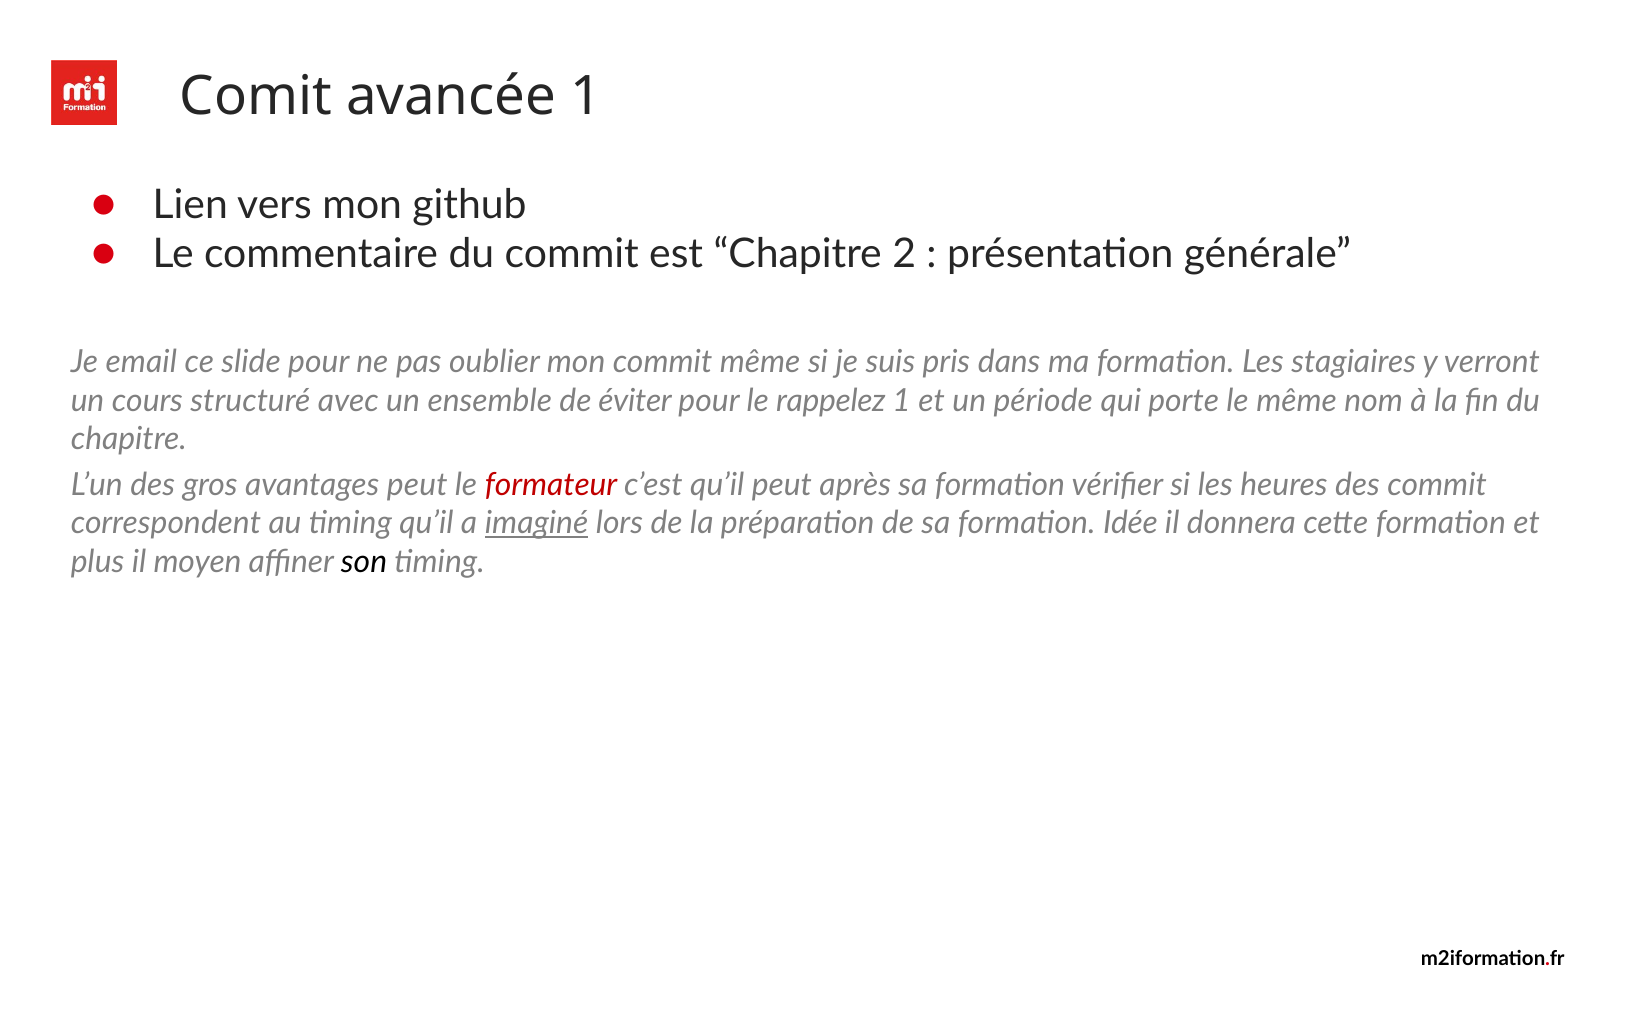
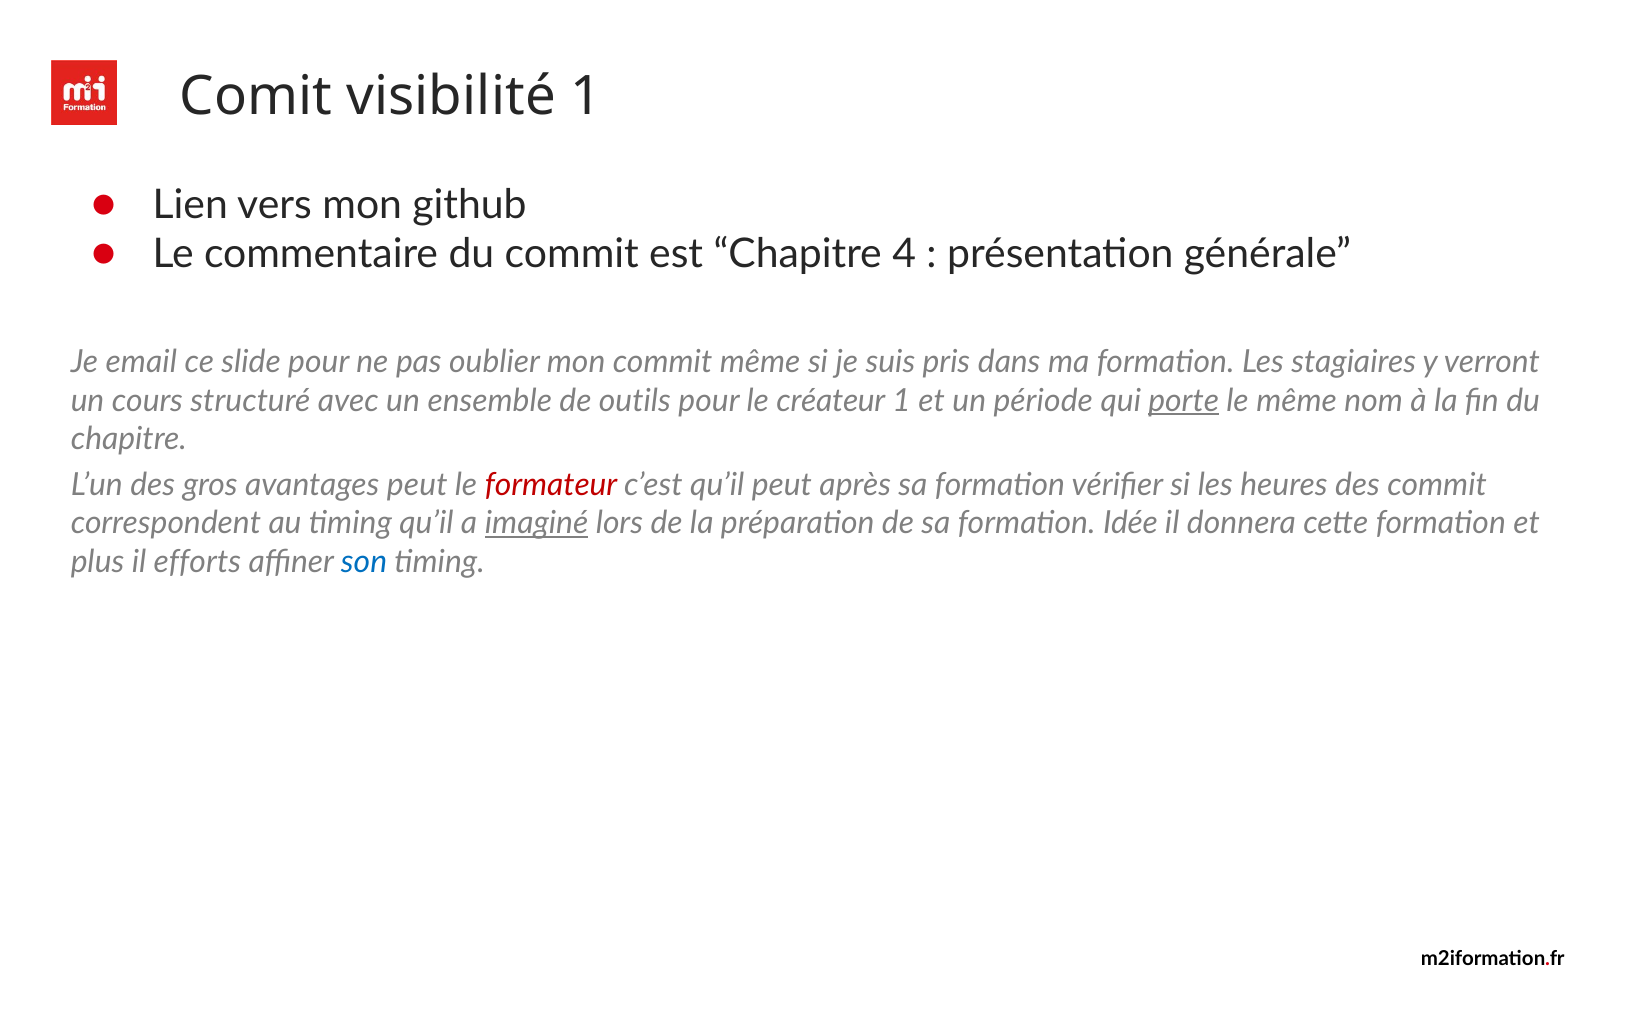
avancée: avancée -> visibilité (451, 96)
2: 2 -> 4 (904, 254)
éviter: éviter -> outils (635, 401)
rappelez: rappelez -> créateur (831, 401)
porte underline: none -> present (1184, 401)
moyen: moyen -> efforts (197, 562)
son colour: black -> blue (364, 562)
